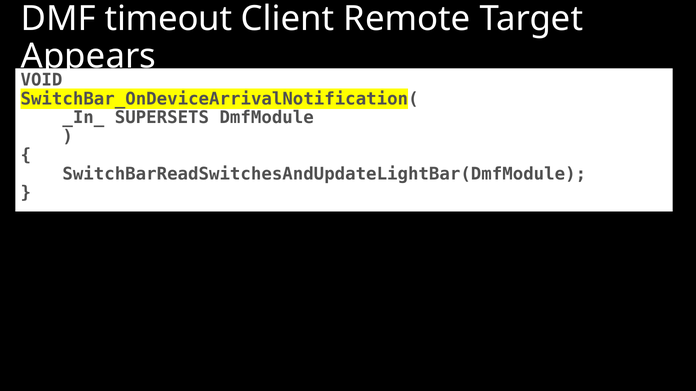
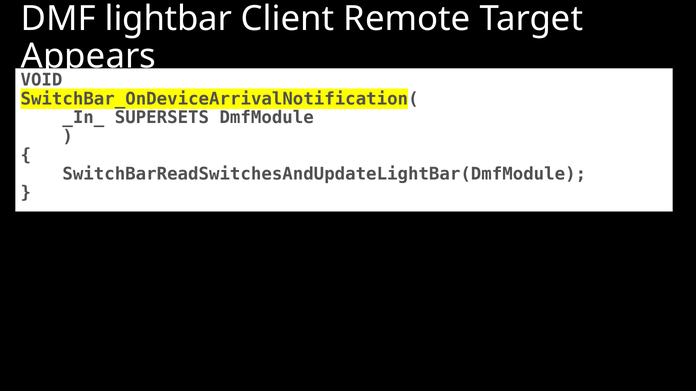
timeout: timeout -> lightbar (168, 19)
